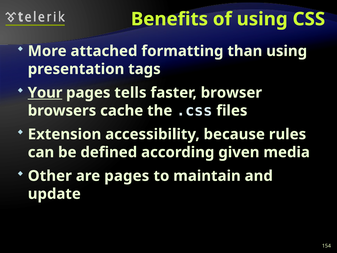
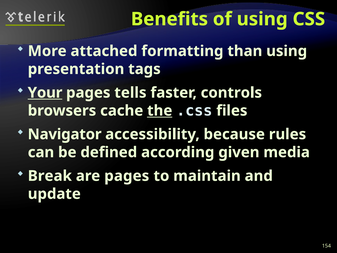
browser: browser -> controls (231, 93)
the underline: none -> present (160, 111)
Extension: Extension -> Navigator (65, 134)
Other: Other -> Break (50, 176)
